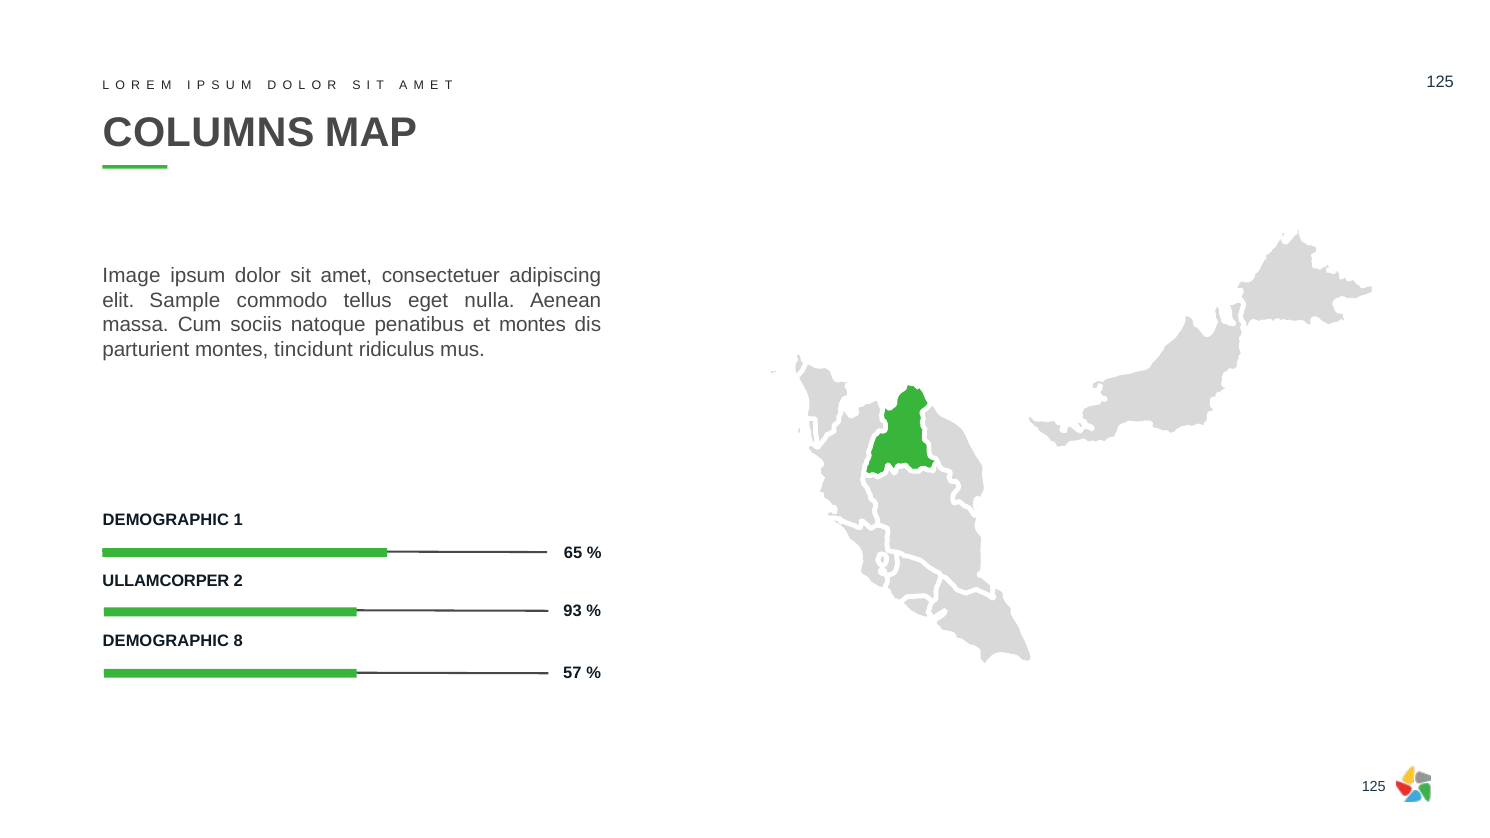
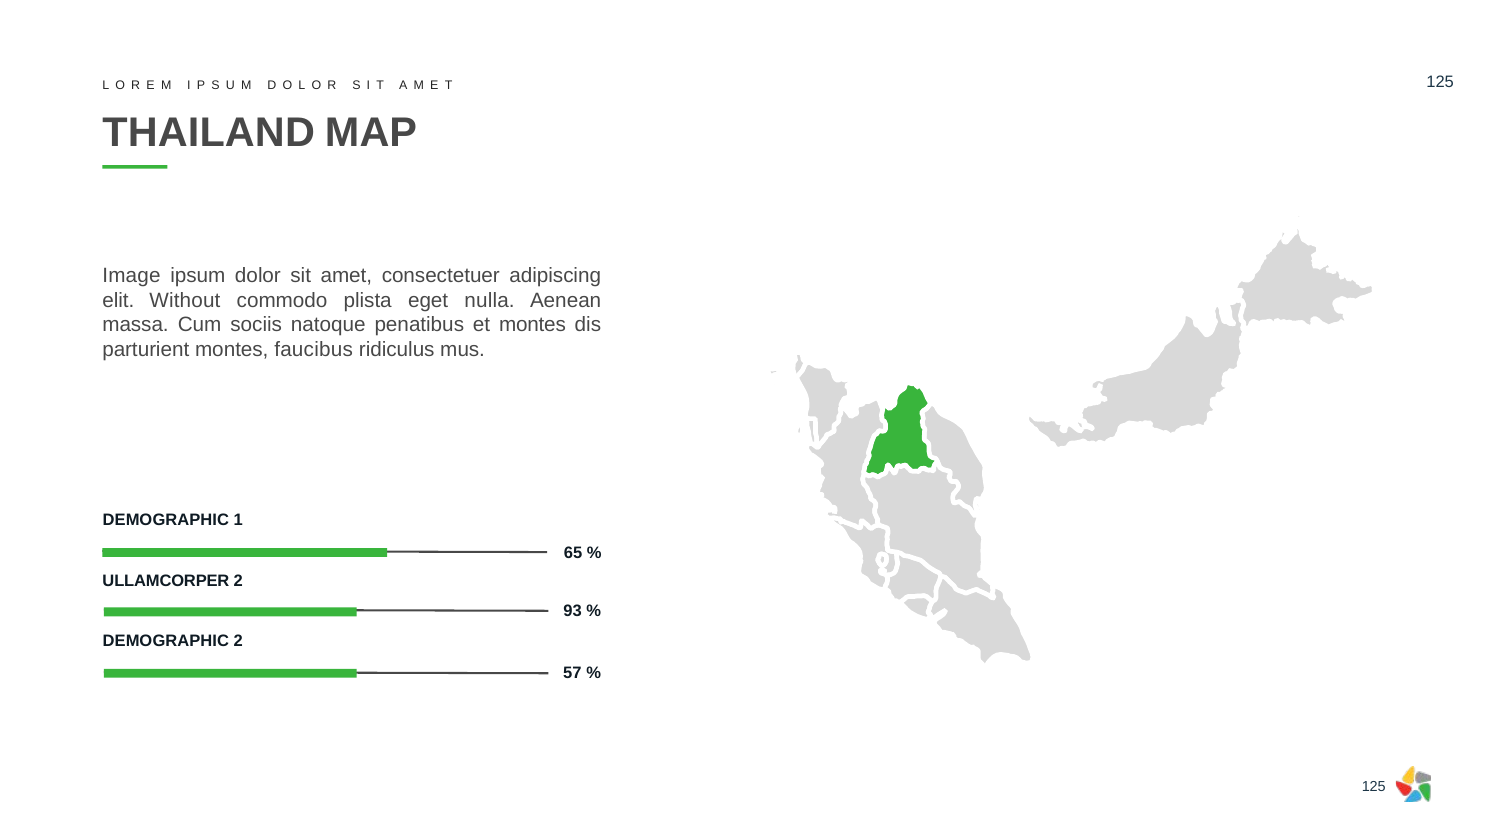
COLUMNS: COLUMNS -> THAILAND (209, 133)
Sample: Sample -> Without (185, 300)
tellus: tellus -> plista (368, 300)
tincidunt: tincidunt -> faucibus (314, 350)
DEMOGRAPHIC 8: 8 -> 2 (238, 641)
